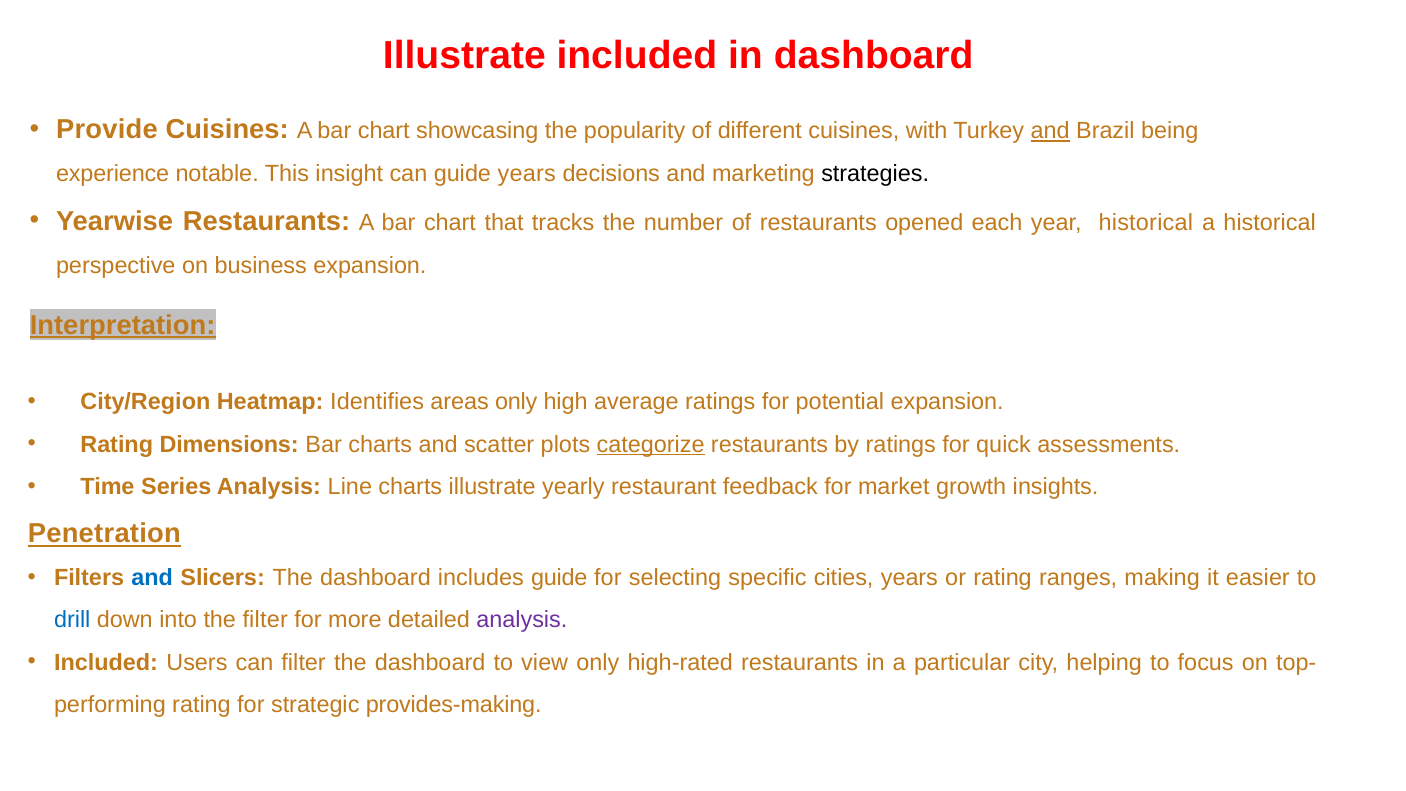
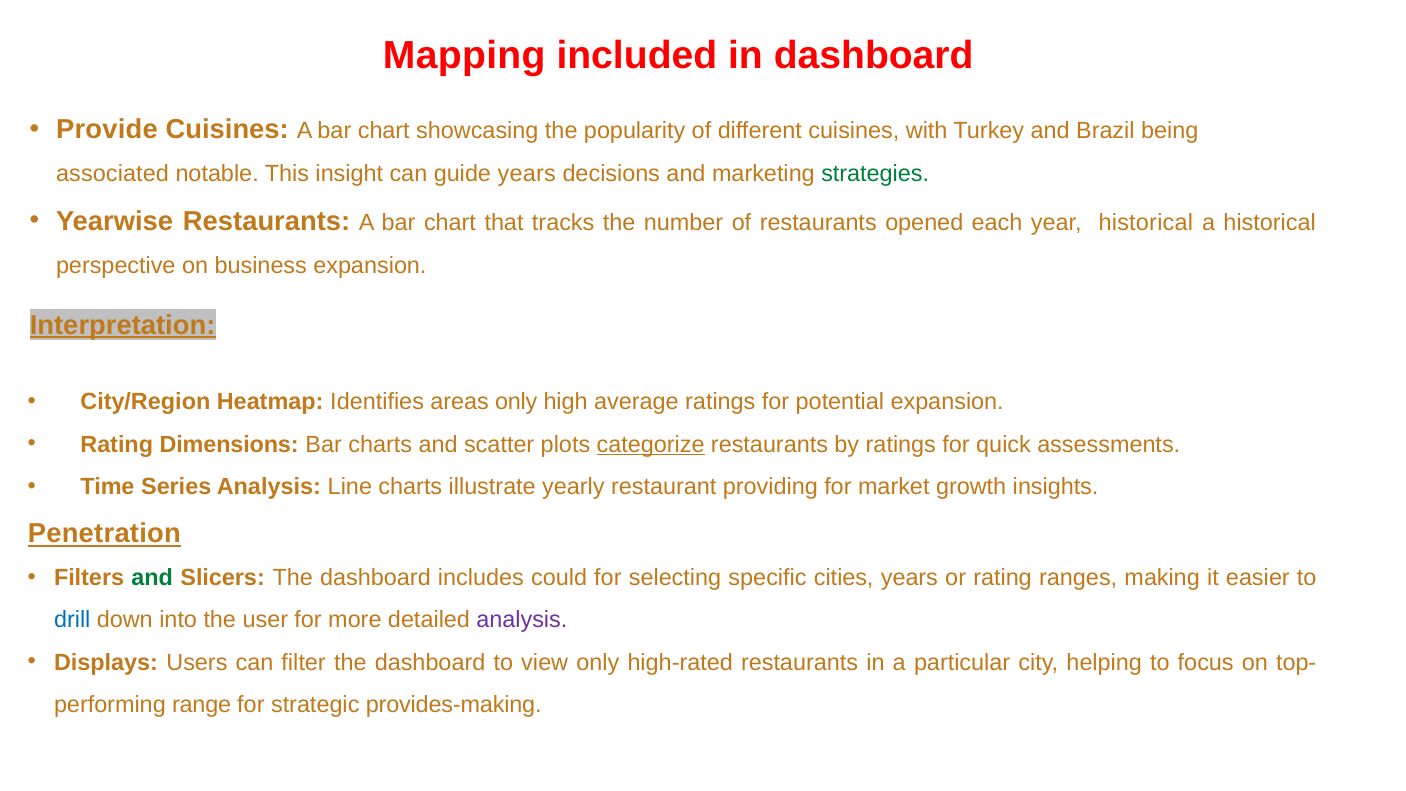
Illustrate: Illustrate -> Mapping (464, 55)
and underline: present -> none (1050, 131)
experience: experience -> associated (113, 174)
strategies colour: black -> green (875, 174)
feedback: feedback -> providing (770, 487)
and colour: blue -> green (152, 578)
includes guide: guide -> could (559, 578)
the ﬁlter: ﬁlter -> user (265, 620)
Included: Included -> Displays (106, 662)
rating: rating -> range (202, 704)
